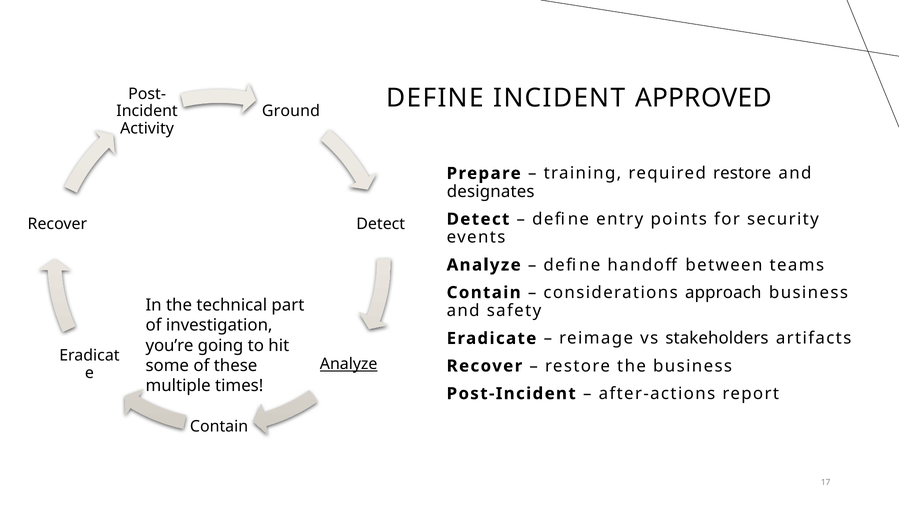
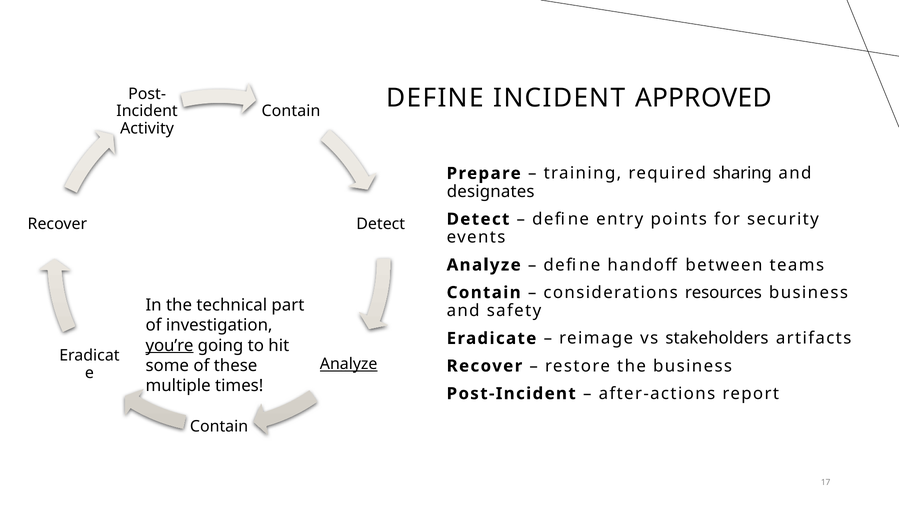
Ground: Ground -> Contain (291, 111)
required restore: restore -> sharing (742, 173)
approach: approach -> resources (723, 292)
you’re underline: none -> present (170, 345)
